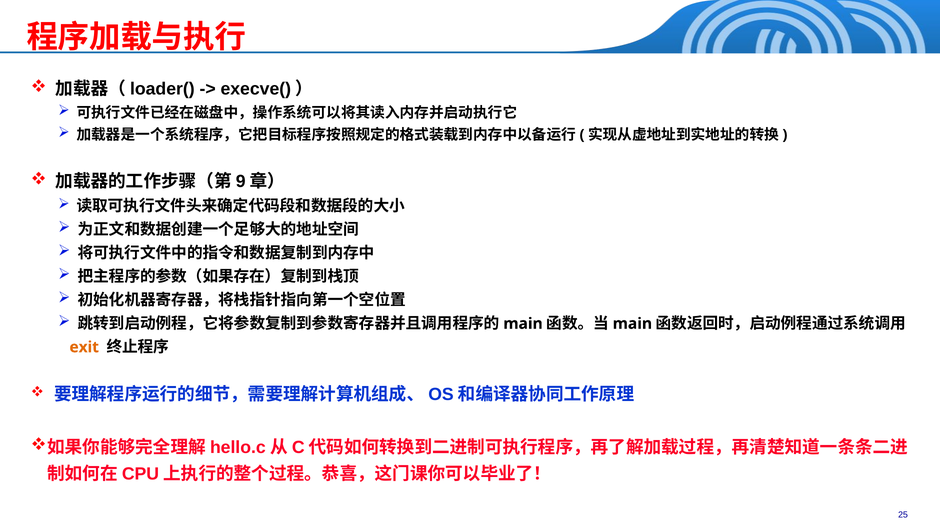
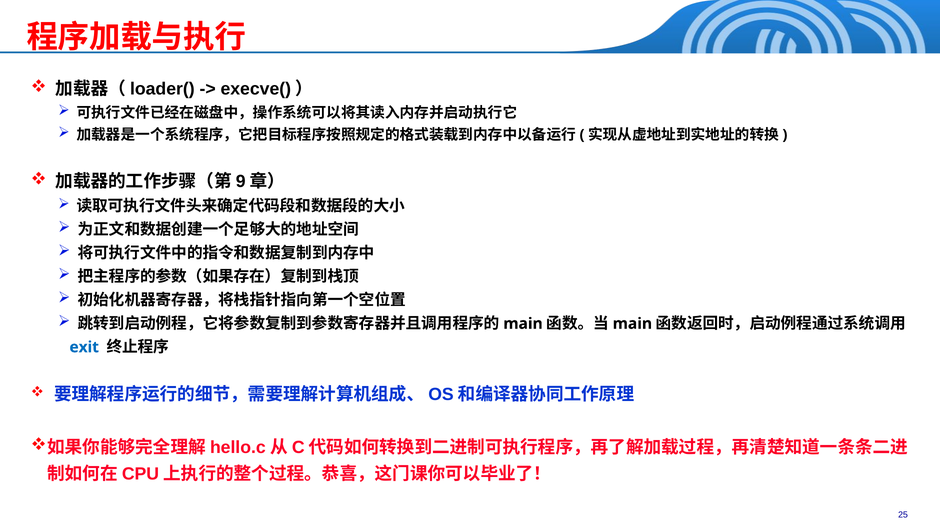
exit colour: orange -> blue (84, 347)
